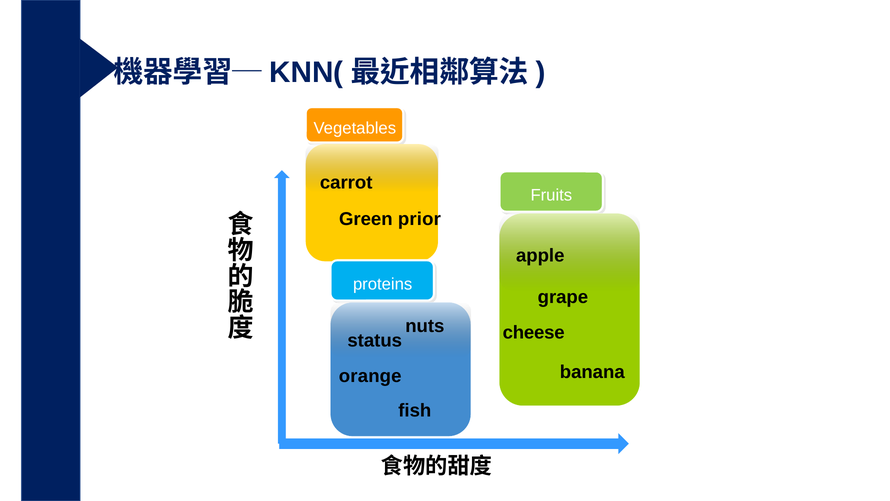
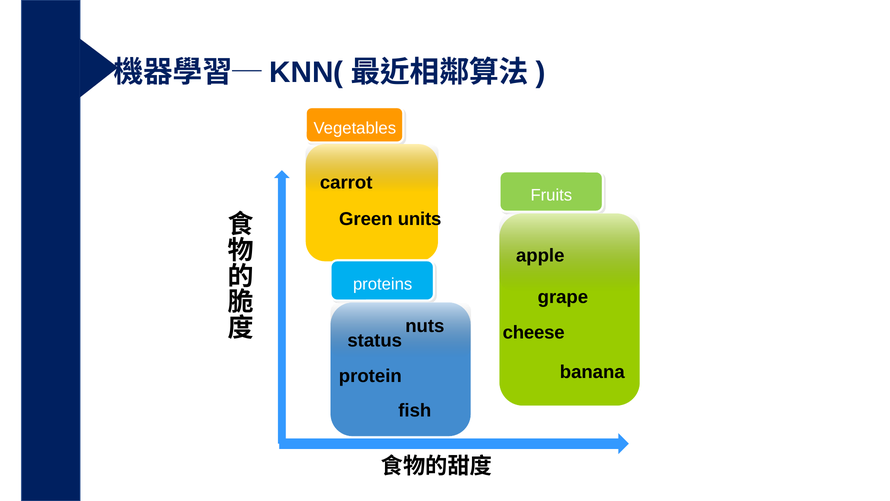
prior: prior -> units (420, 219)
orange: orange -> protein (370, 376)
